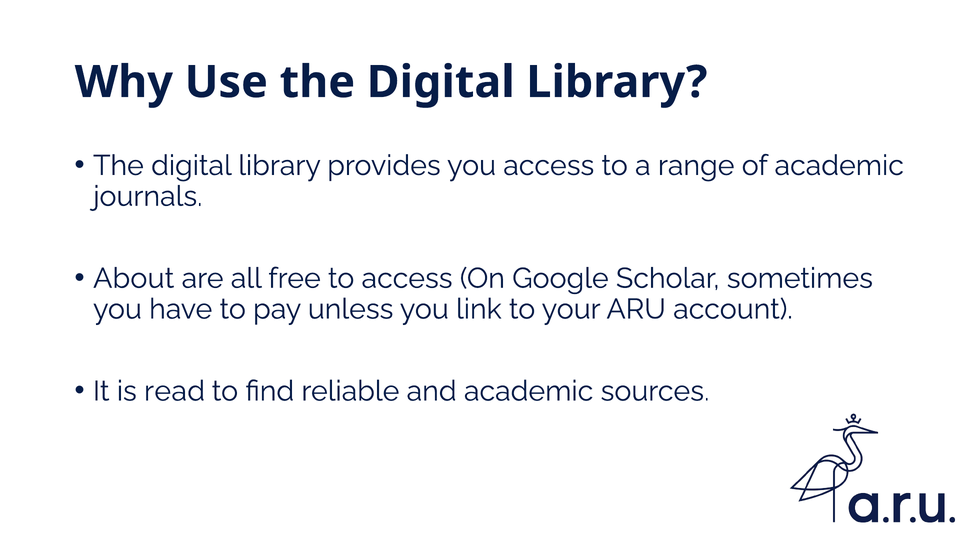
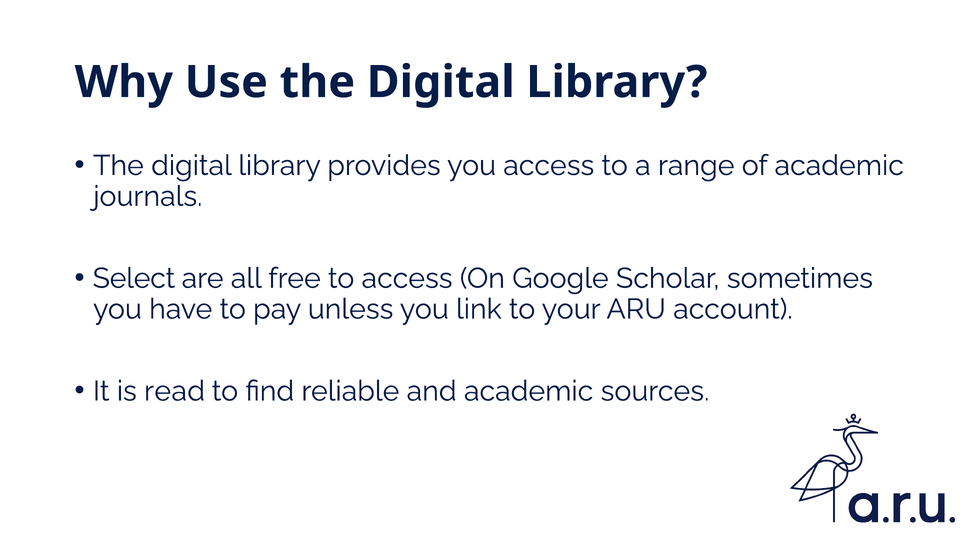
About: About -> Select (134, 278)
